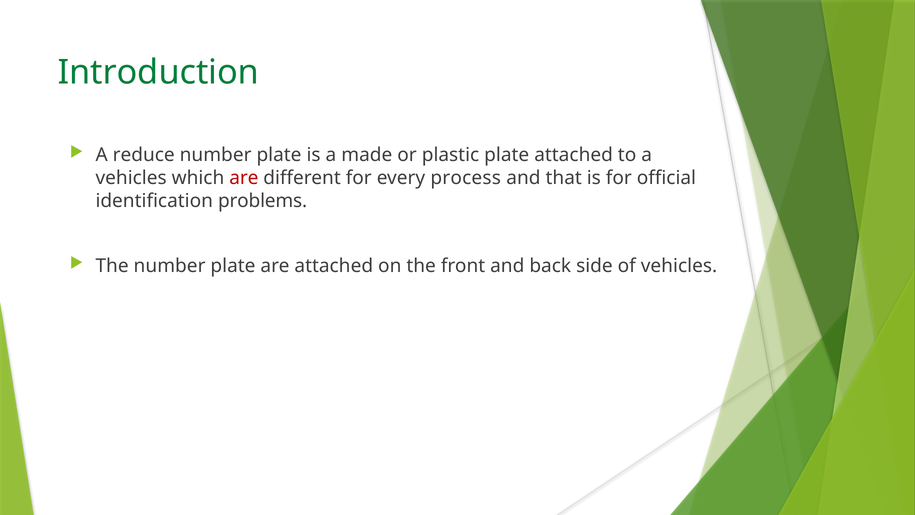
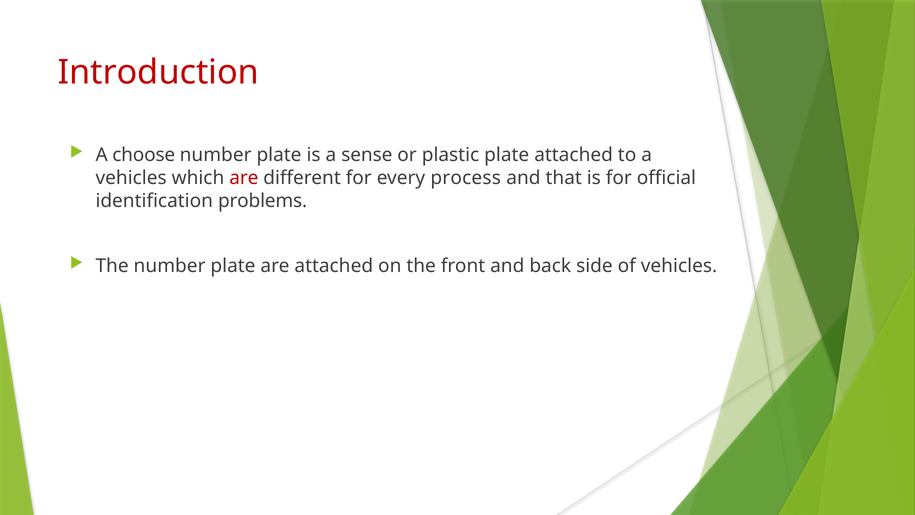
Introduction colour: green -> red (158, 72)
reduce: reduce -> choose (144, 155)
made: made -> sense (367, 155)
